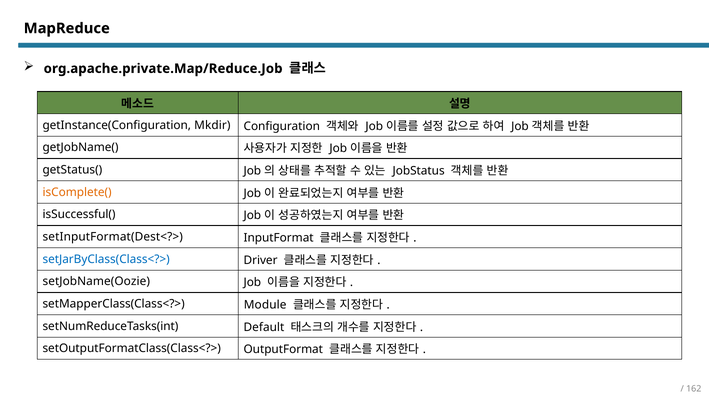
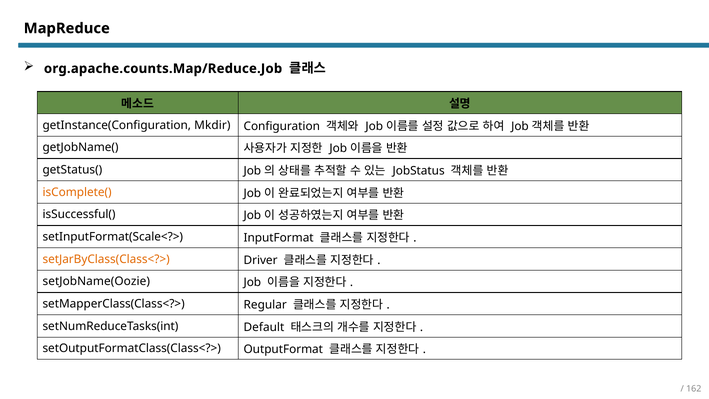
org.apache.private.Map/Reduce.Job: org.apache.private.Map/Reduce.Job -> org.apache.counts.Map/Reduce.Job (163, 69)
setInputFormat(Dest<?>: setInputFormat(Dest<?> -> setInputFormat(Scale<?> (113, 237)
setJarByClass(Class<?> colour: blue -> orange (106, 259)
Module: Module -> Regular (265, 305)
